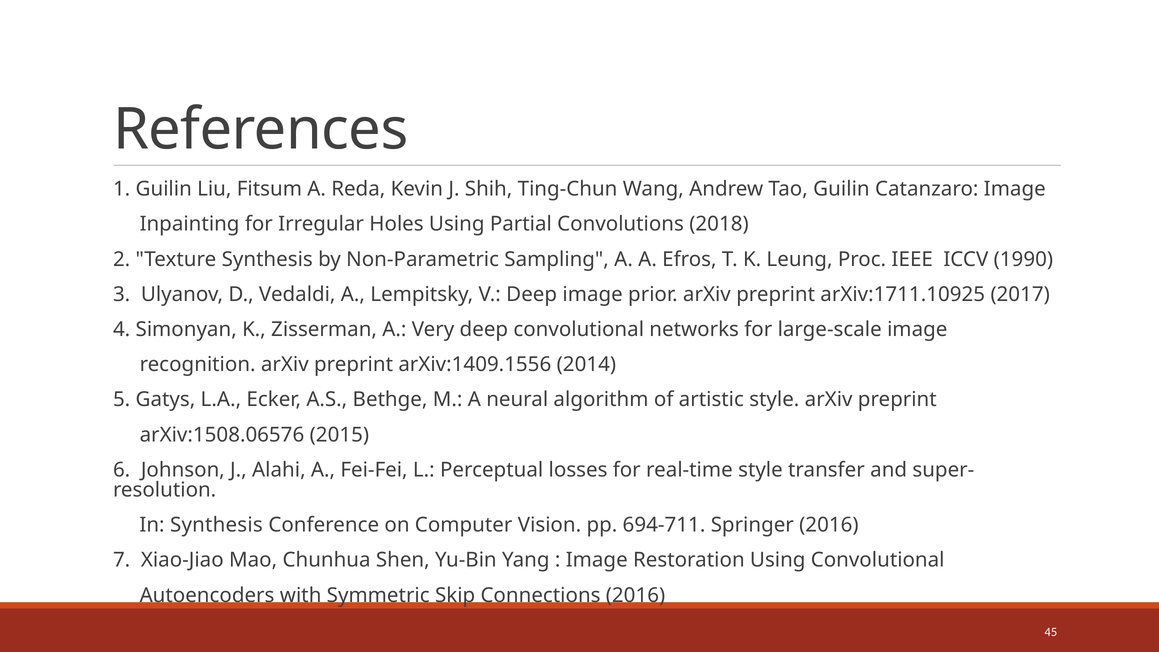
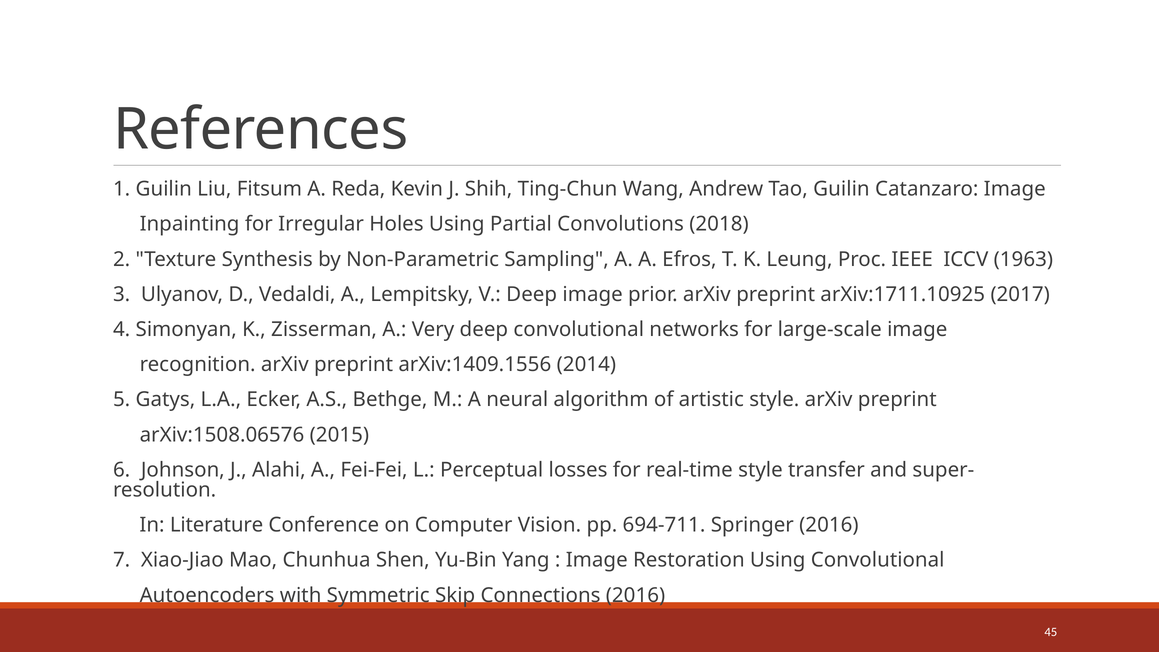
1990: 1990 -> 1963 (1023, 259)
In Synthesis: Synthesis -> Literature (217, 525)
